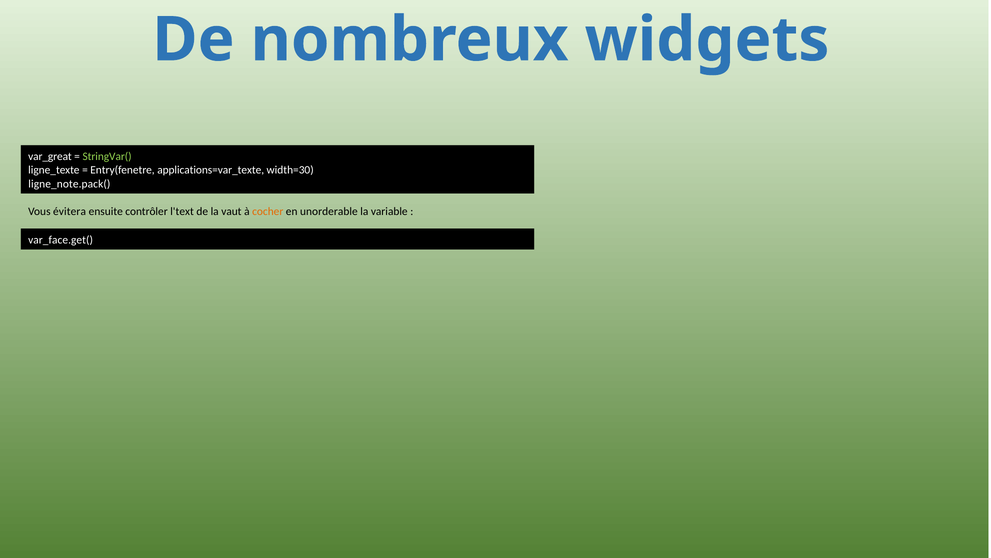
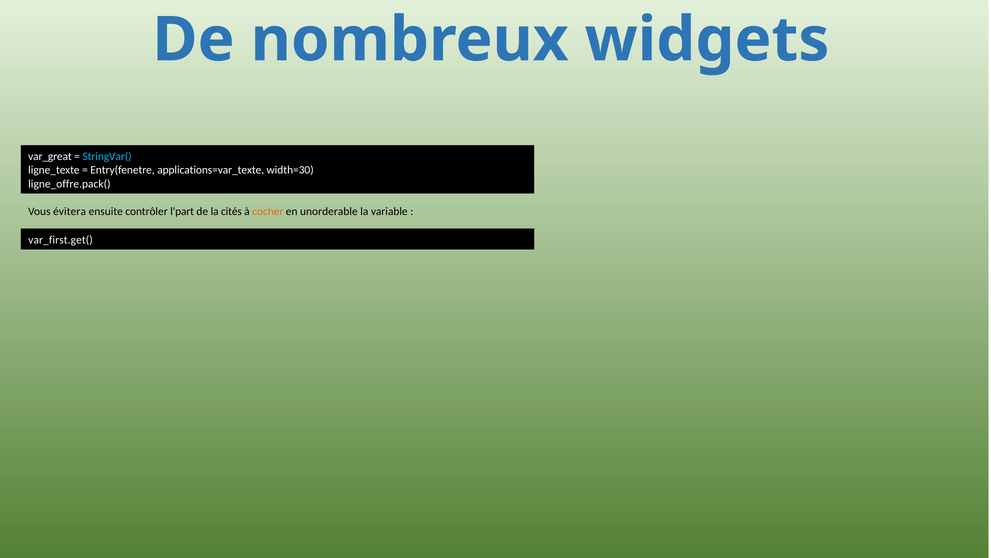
StringVar( colour: light green -> light blue (107, 156)
ligne_note.pack(: ligne_note.pack( -> ligne_offre.pack( (69, 184)
l'text: l'text -> l'part (182, 211)
vaut: vaut -> cités (231, 211)
var_face.get(: var_face.get( -> var_first.get( (61, 240)
